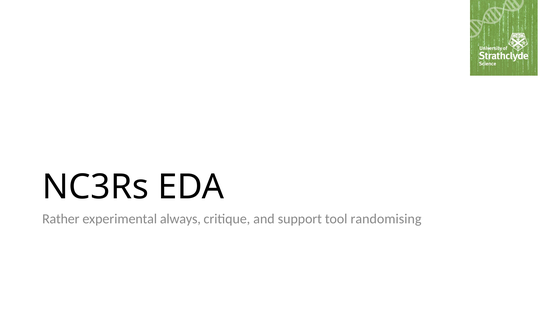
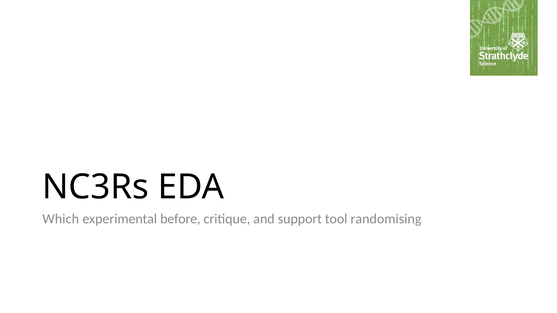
Rather: Rather -> Which (61, 219)
always: always -> before (180, 219)
